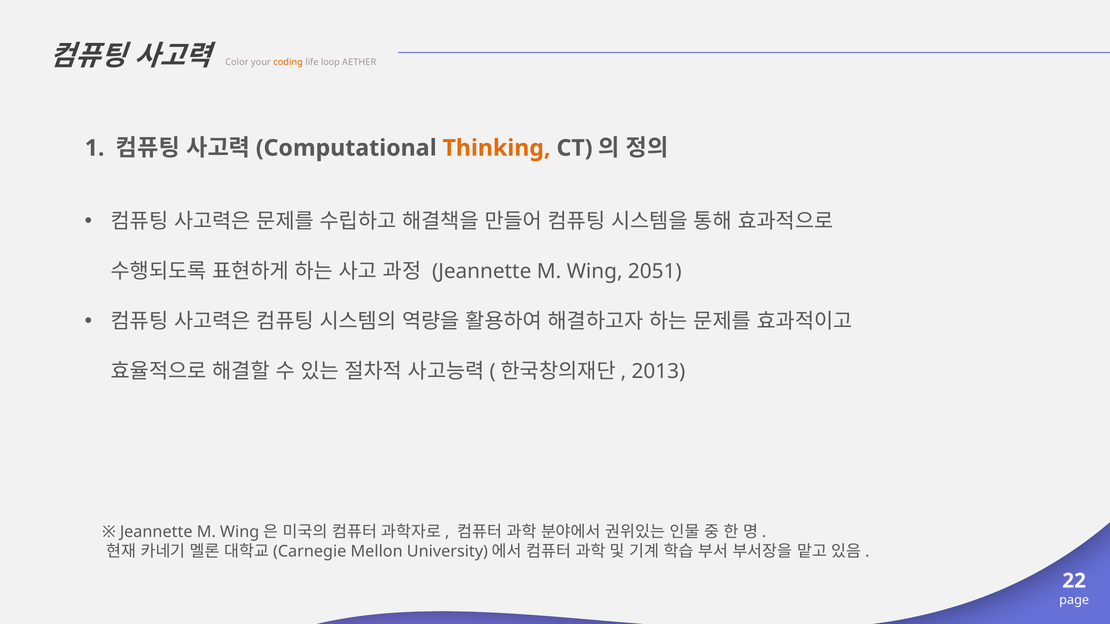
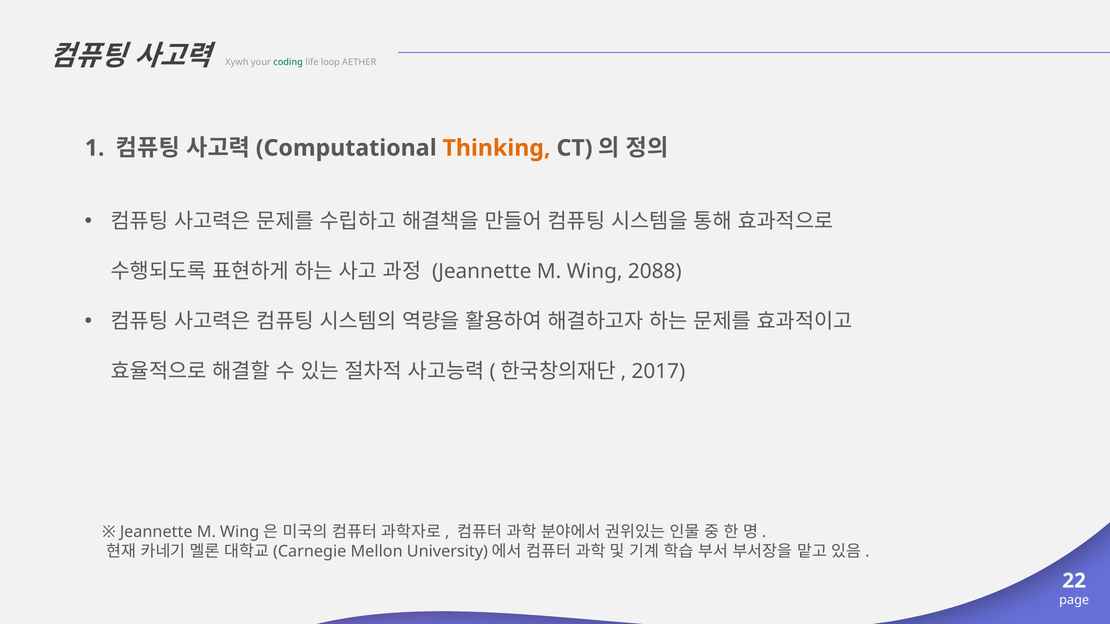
Color: Color -> Xywh (237, 62)
coding colour: orange -> green (288, 62)
2051: 2051 -> 2088 (655, 272)
2013: 2013 -> 2017 (658, 371)
